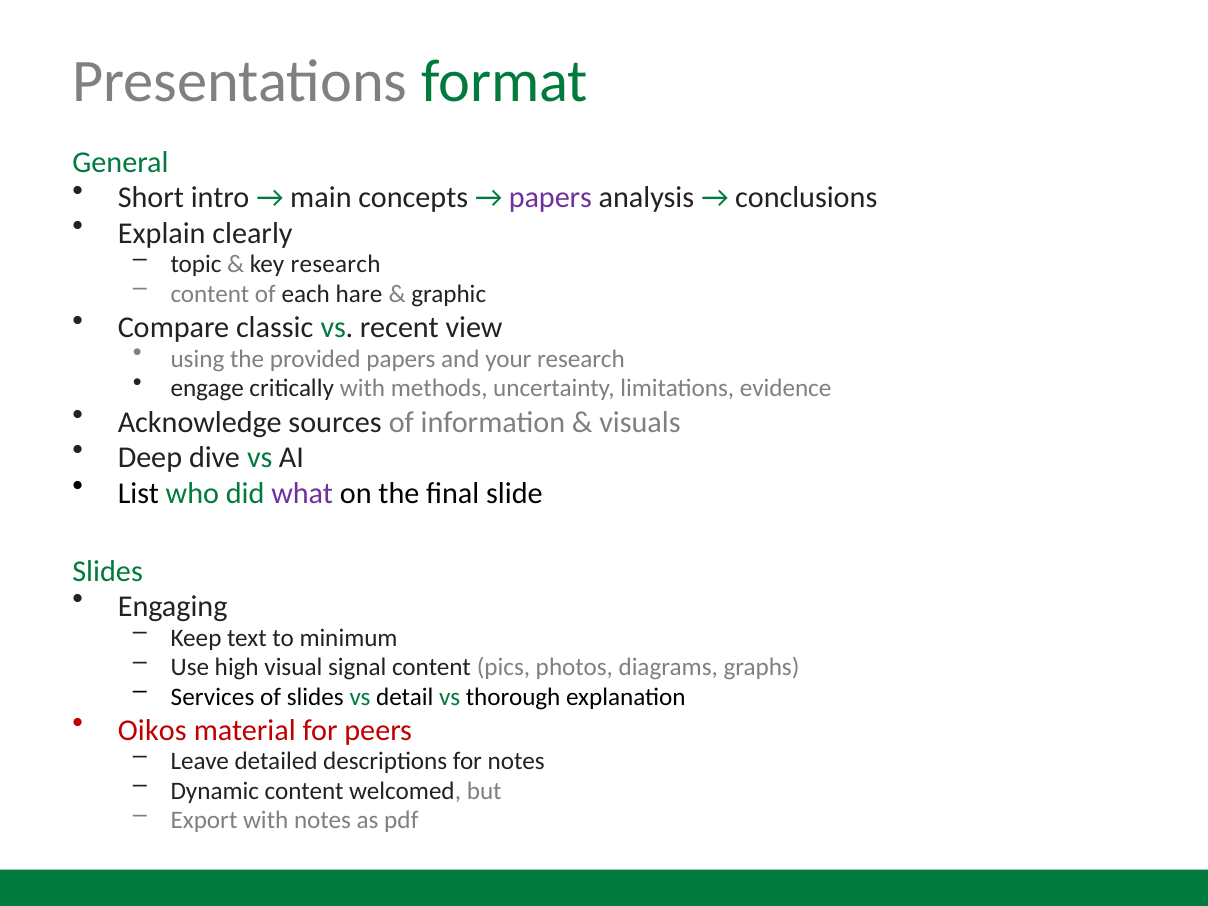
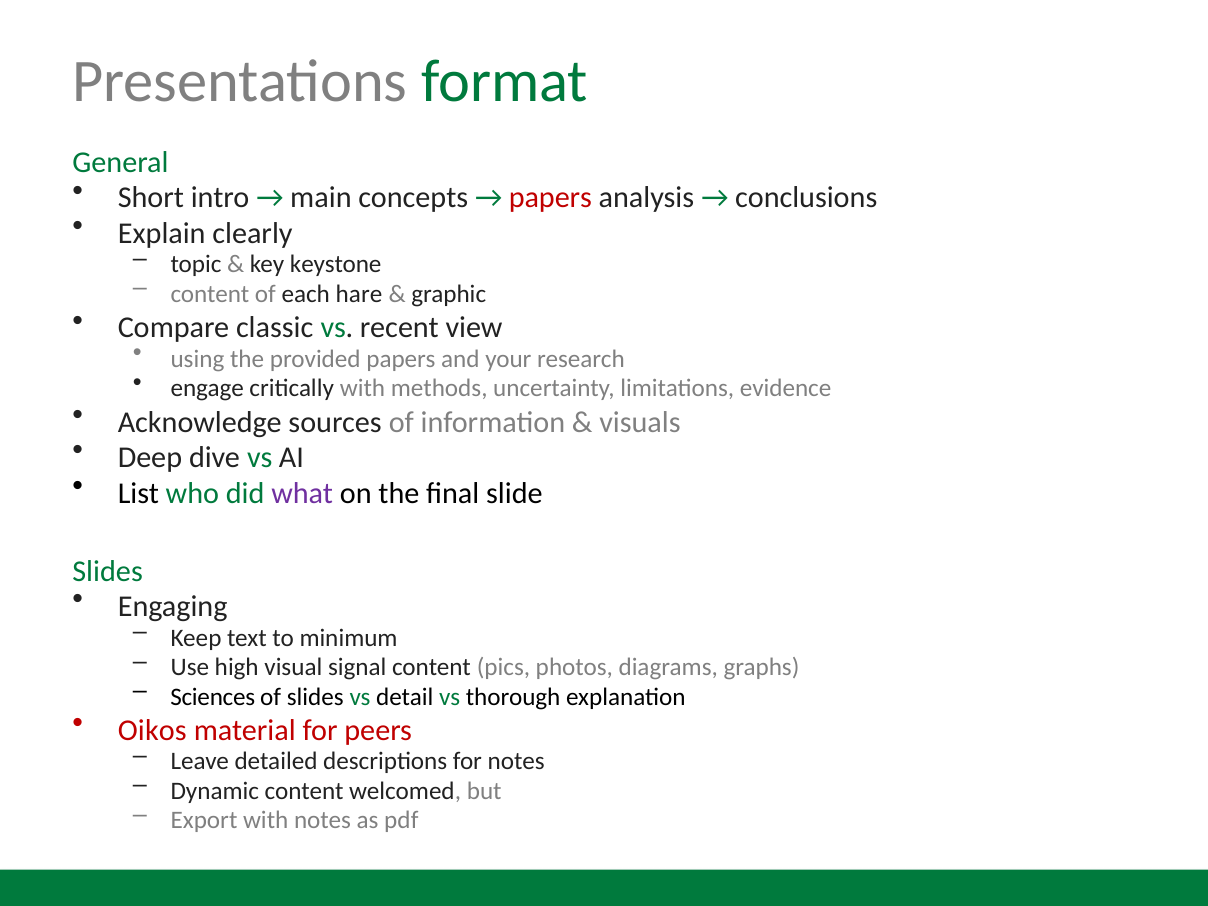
papers colour: purple -> red (550, 198)
key research: research -> keystone (336, 265)
Services: Services -> Sciences (213, 697)
